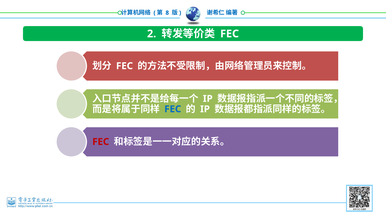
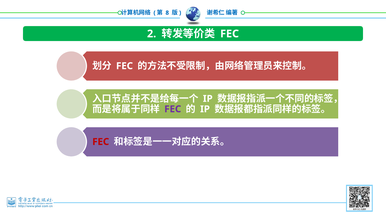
FEC colour: blue -> purple (173, 109)
